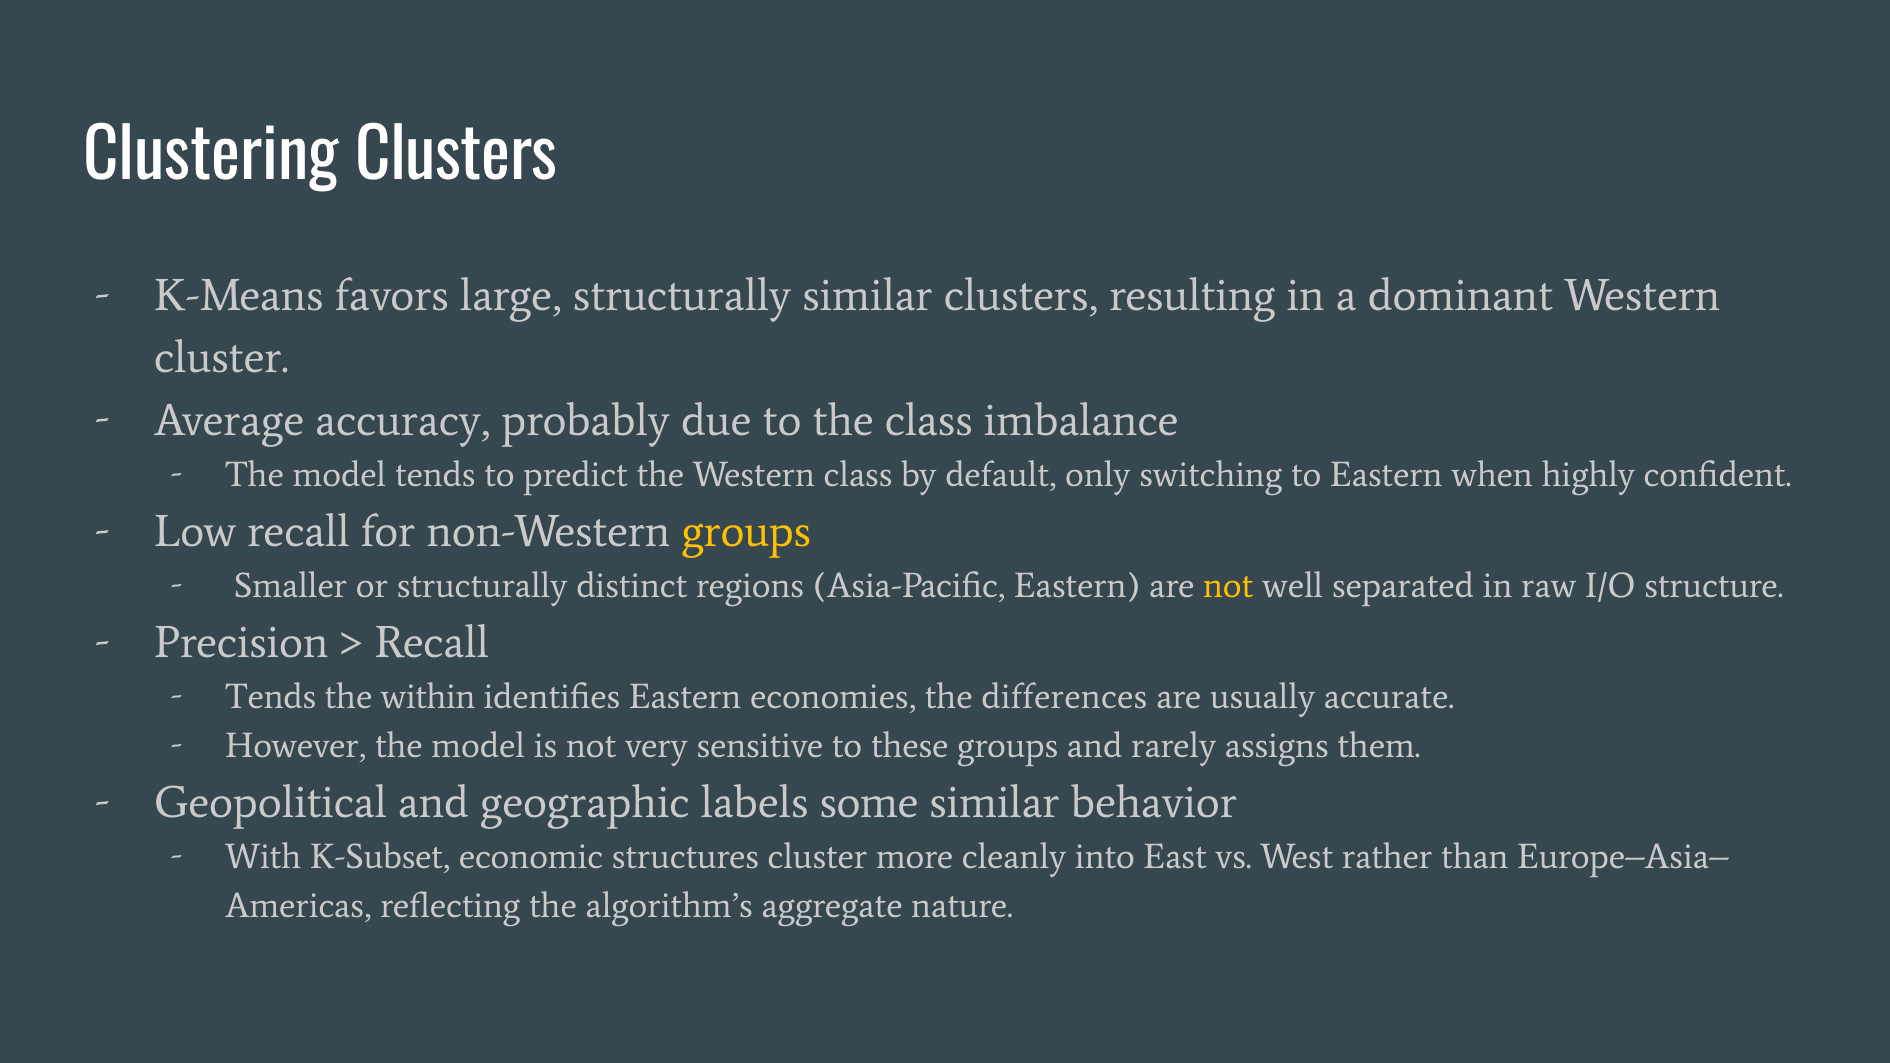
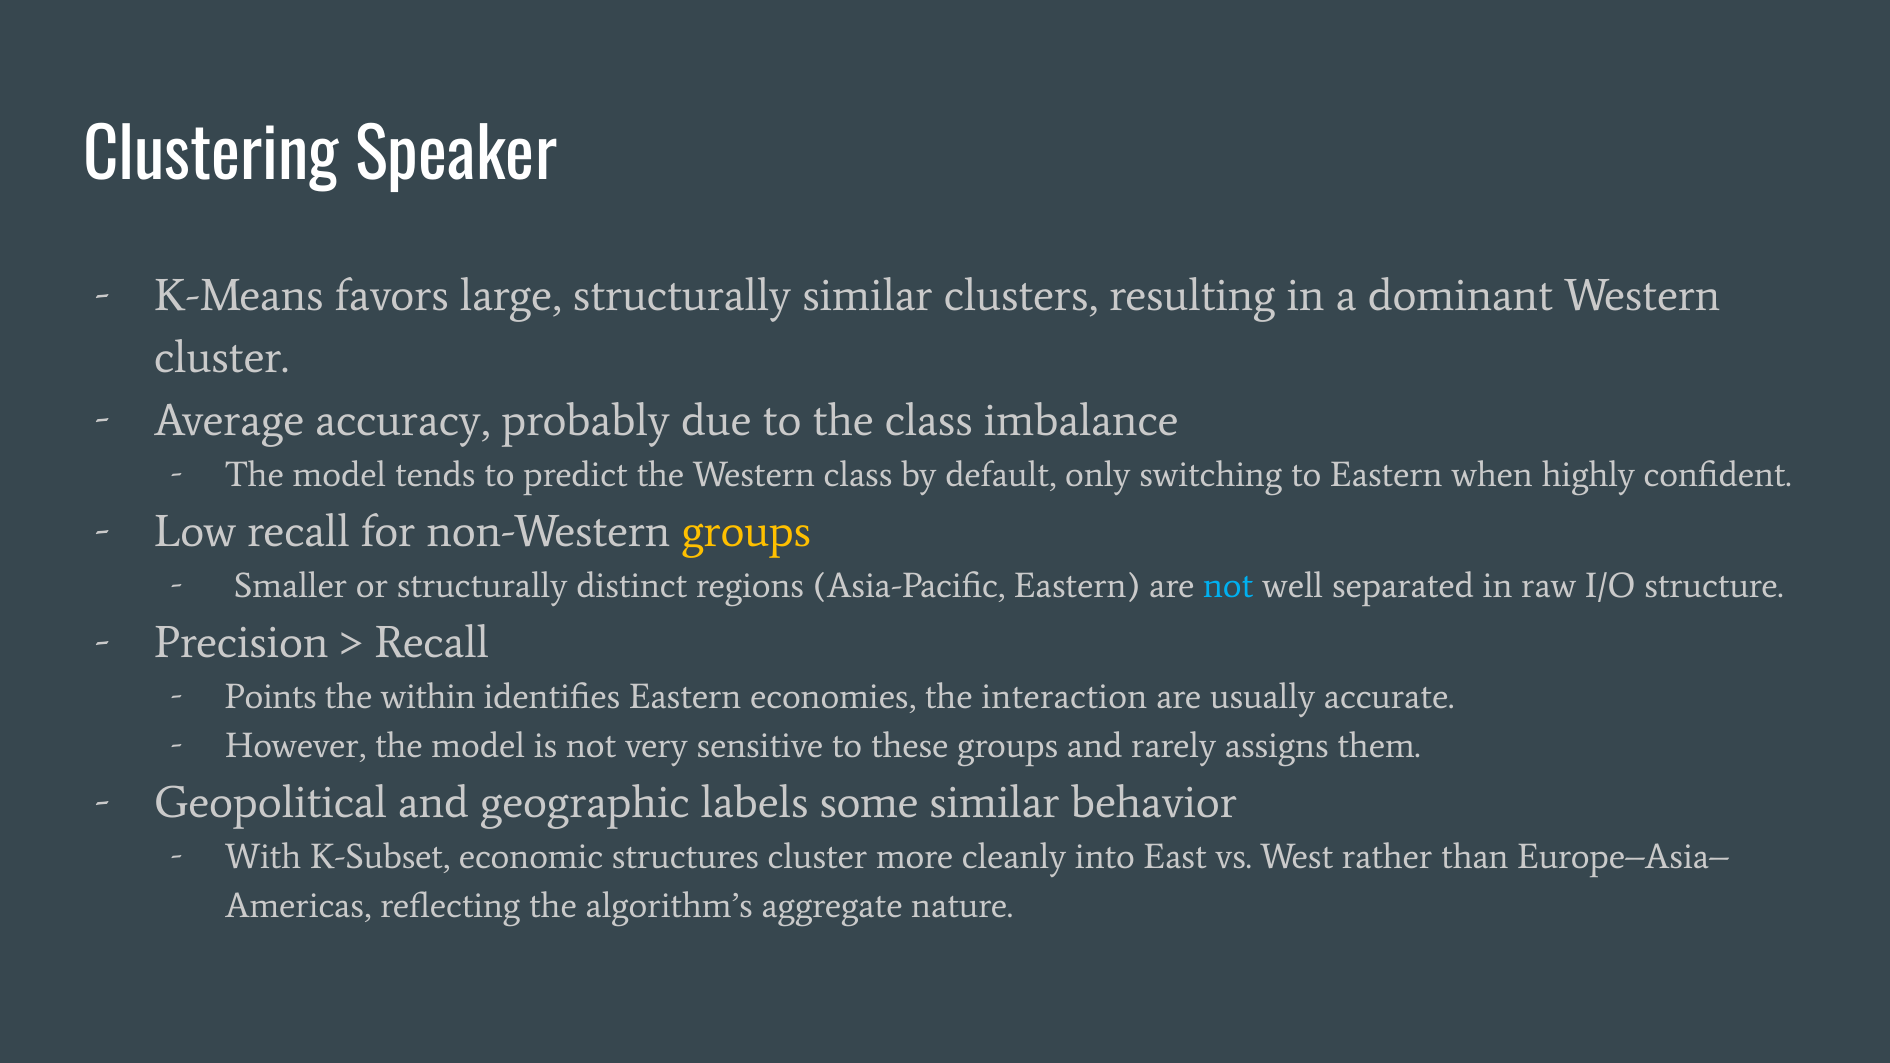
Clustering Clusters: Clusters -> Speaker (456, 157)
not colour: yellow -> light blue (1228, 586)
Tends: Tends -> Points (271, 697)
differences: differences -> interaction (1064, 697)
